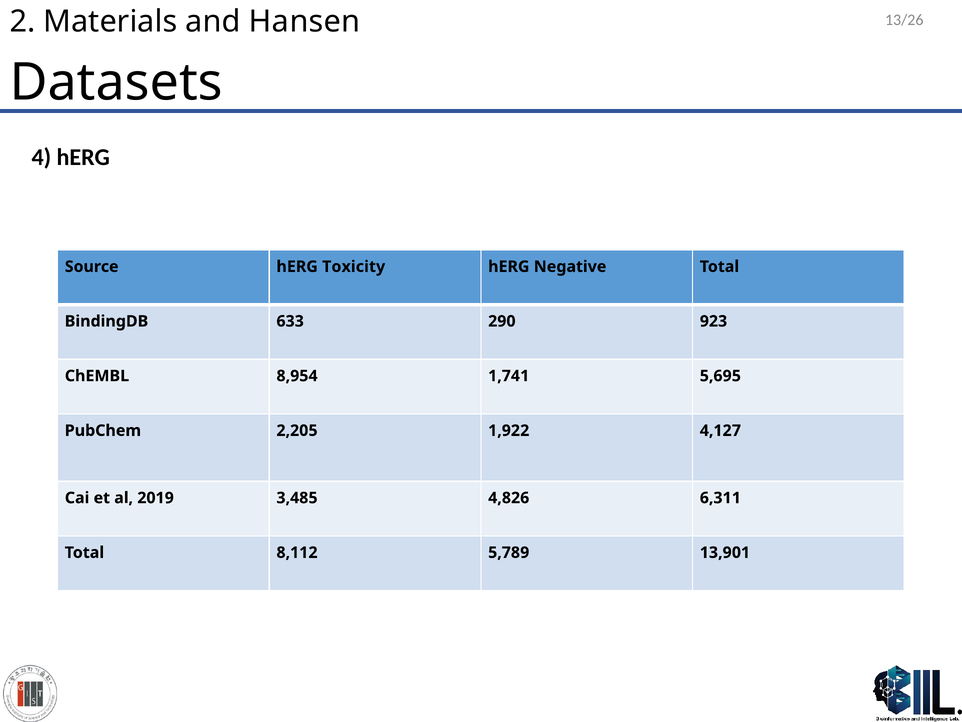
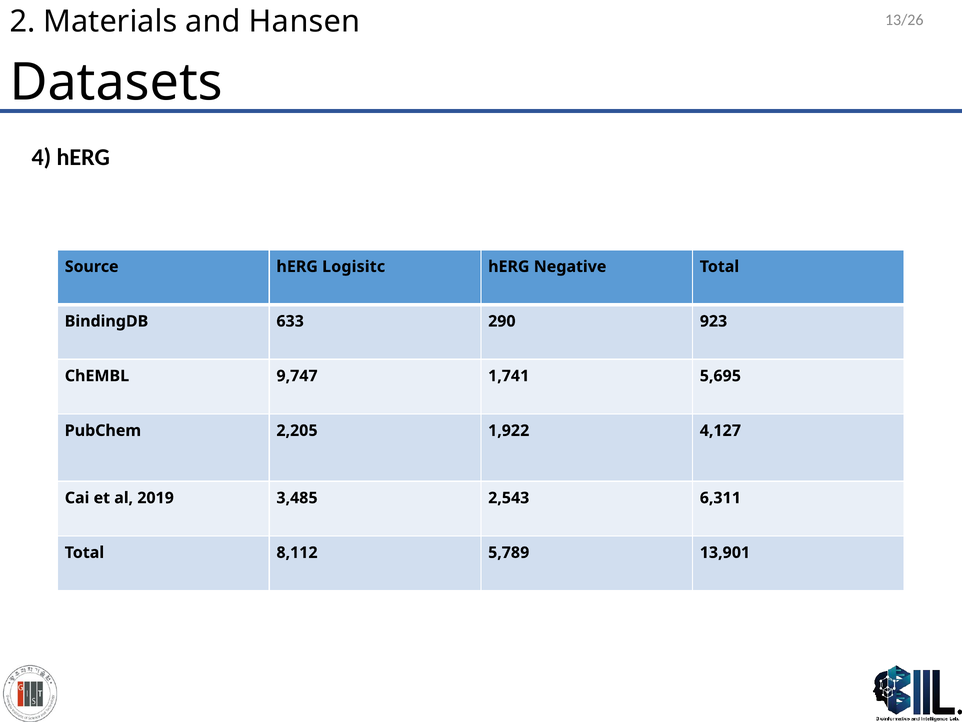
Toxicity: Toxicity -> Logisitc (354, 266)
8,954: 8,954 -> 9,747 (297, 376)
4,826: 4,826 -> 2,543 (509, 498)
